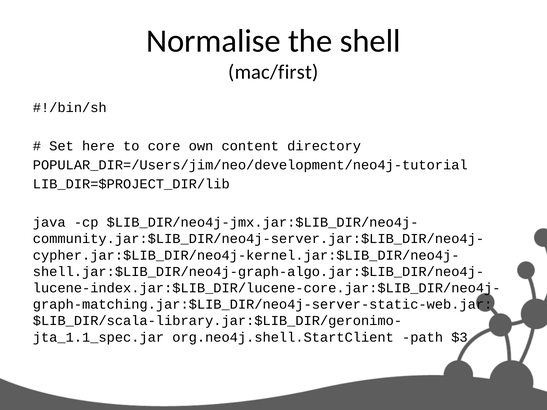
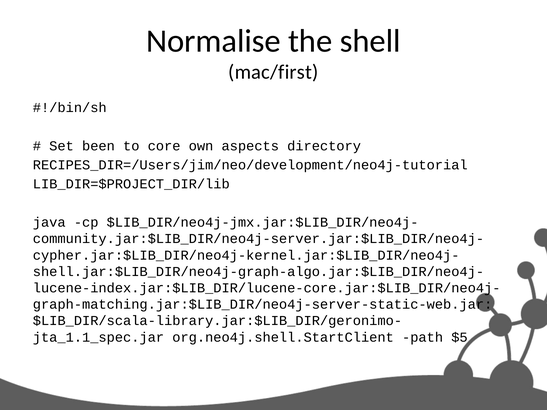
here: here -> been (98, 146)
content: content -> aspects (250, 146)
POPULAR_DIR=/Users/jim/neo/development/neo4j-tutorial: POPULAR_DIR=/Users/jim/neo/development/neo4j-tutorial -> RECIPES_DIR=/Users/jim/neo/development/neo4j-tutorial (250, 165)
$3: $3 -> $5 (459, 337)
